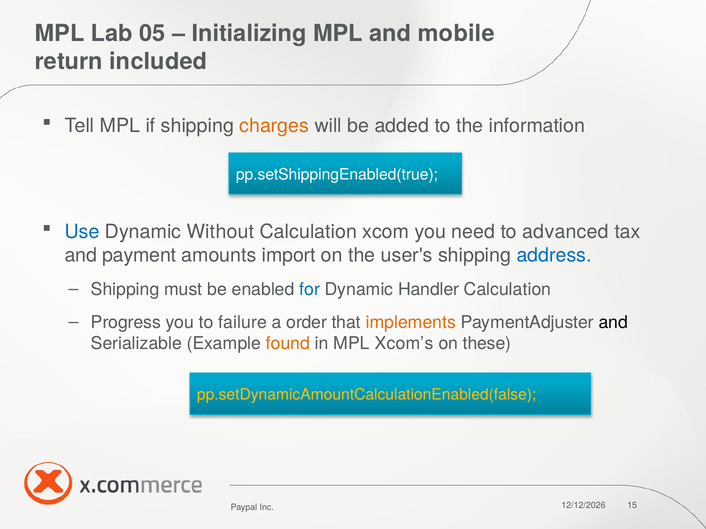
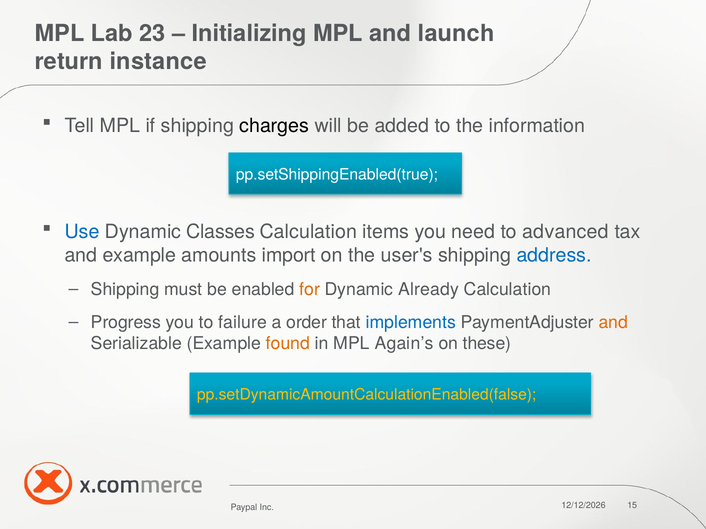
05: 05 -> 23 (152, 33)
mobile: mobile -> launch (456, 33)
included: included -> instance (158, 62)
charges colour: orange -> black (274, 126)
Without: Without -> Classes (221, 232)
xcom: xcom -> items (386, 232)
and payment: payment -> example (139, 256)
for colour: blue -> orange (310, 290)
Handler: Handler -> Already (429, 290)
implements colour: orange -> blue (411, 323)
and colour: black -> orange (613, 323)
Xcom’s: Xcom’s -> Again’s (404, 344)
